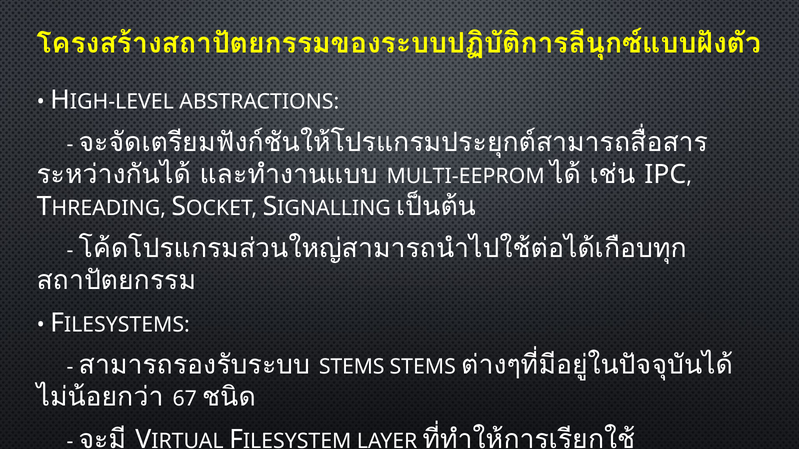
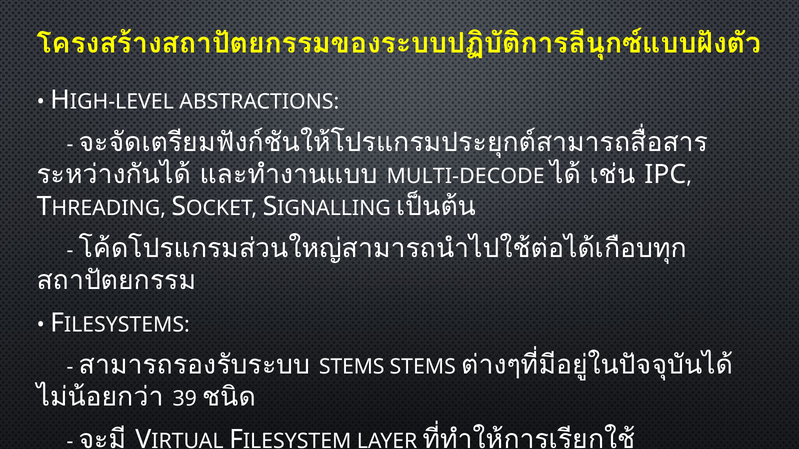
MULTI-EEPROM: MULTI-EEPROM -> MULTI-DECODE (466, 176)
67: 67 -> 39 (185, 399)
